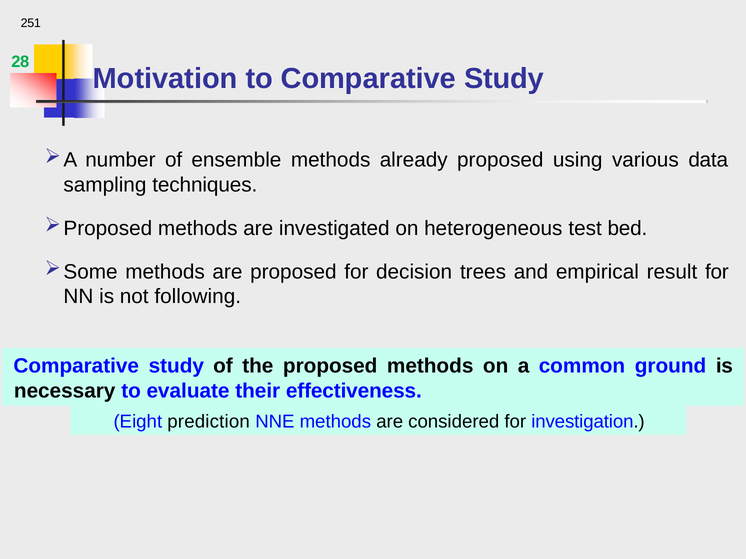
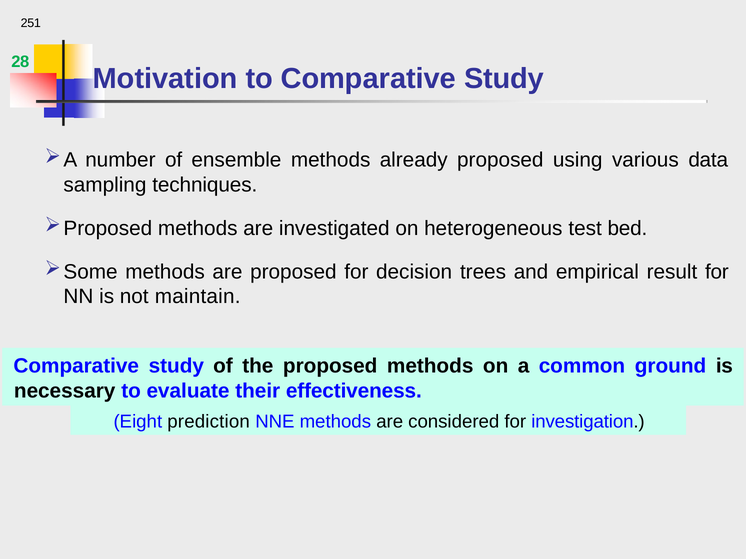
following: following -> maintain (198, 297)
